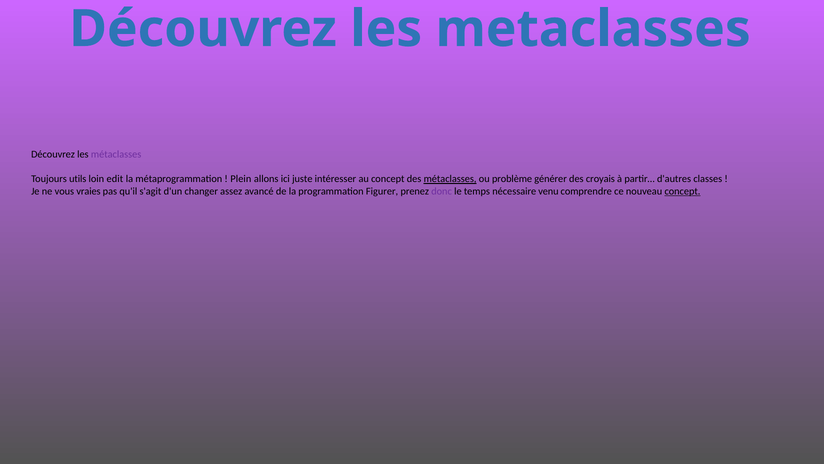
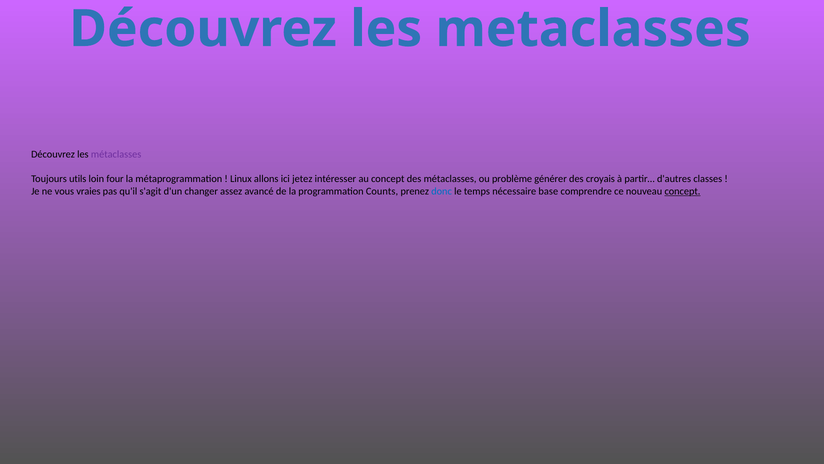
edit: edit -> four (115, 179)
Plein: Plein -> Linux (241, 179)
juste: juste -> jetez (302, 179)
métaclasses underline: present -> none (450, 179)
Figurer: Figurer -> Counts (382, 191)
donc colour: purple -> blue (442, 191)
venu: venu -> base (548, 191)
